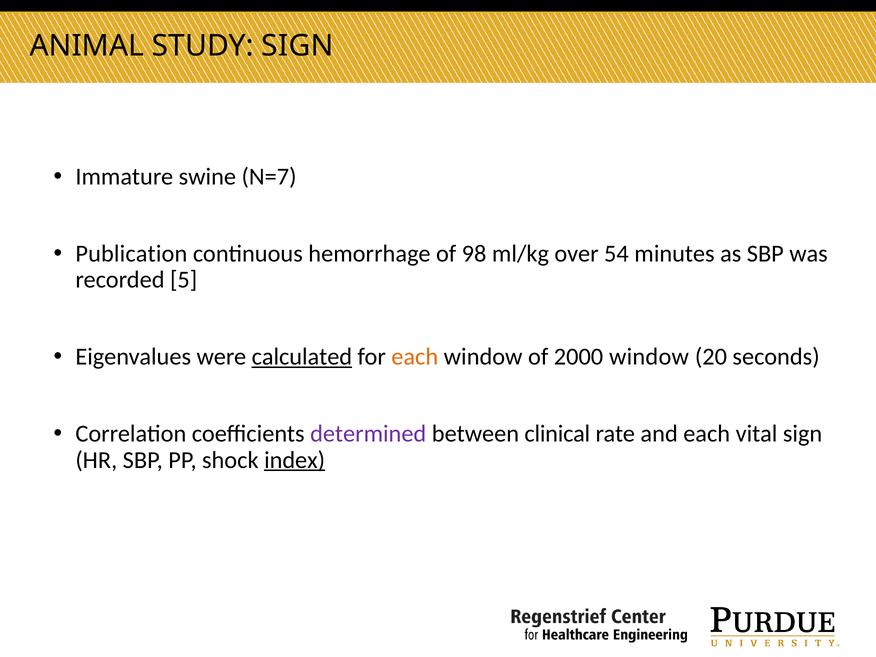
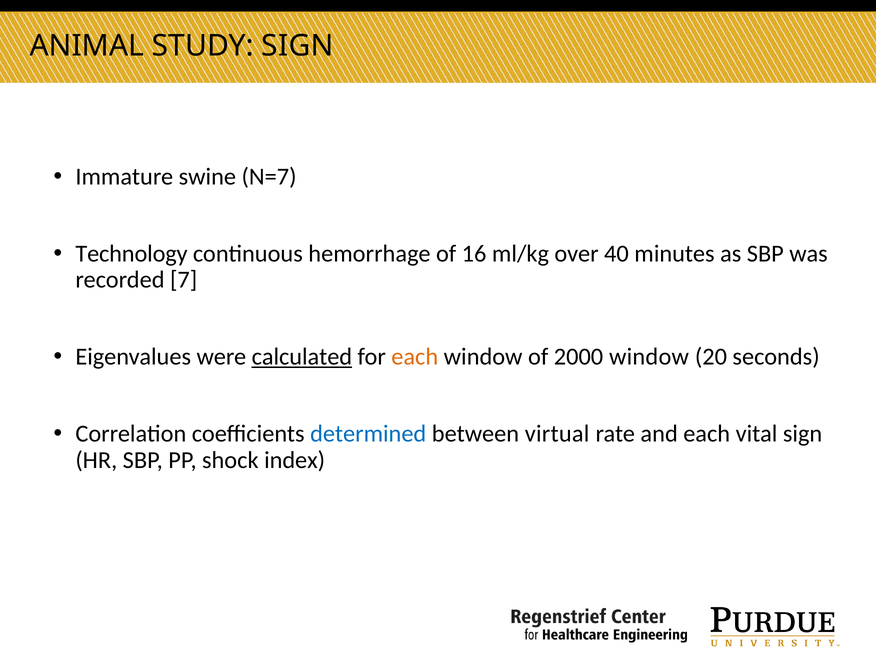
Publication: Publication -> Technology (132, 254)
98: 98 -> 16 (474, 254)
54: 54 -> 40 (616, 254)
5: 5 -> 7 (184, 280)
determined colour: purple -> blue (368, 434)
clinical: clinical -> virtual (557, 434)
index underline: present -> none (295, 460)
